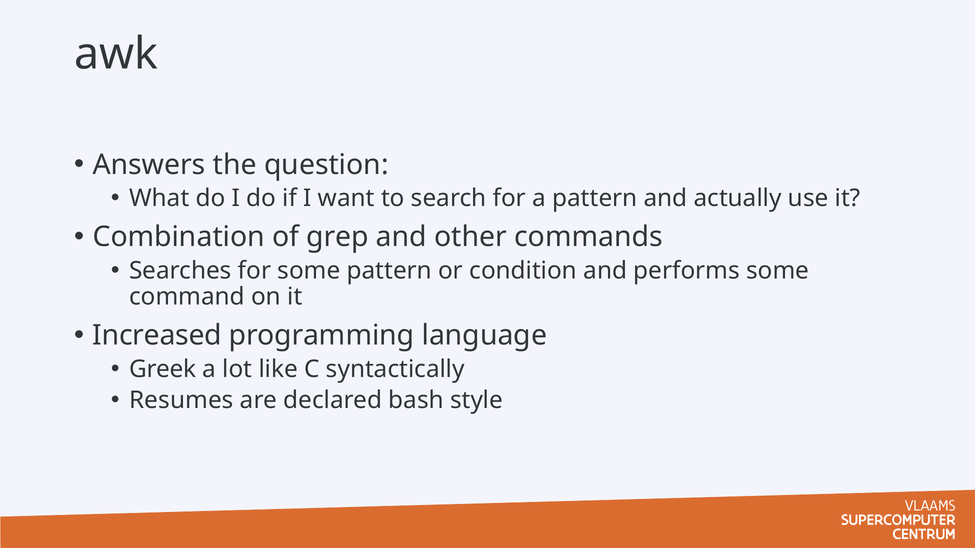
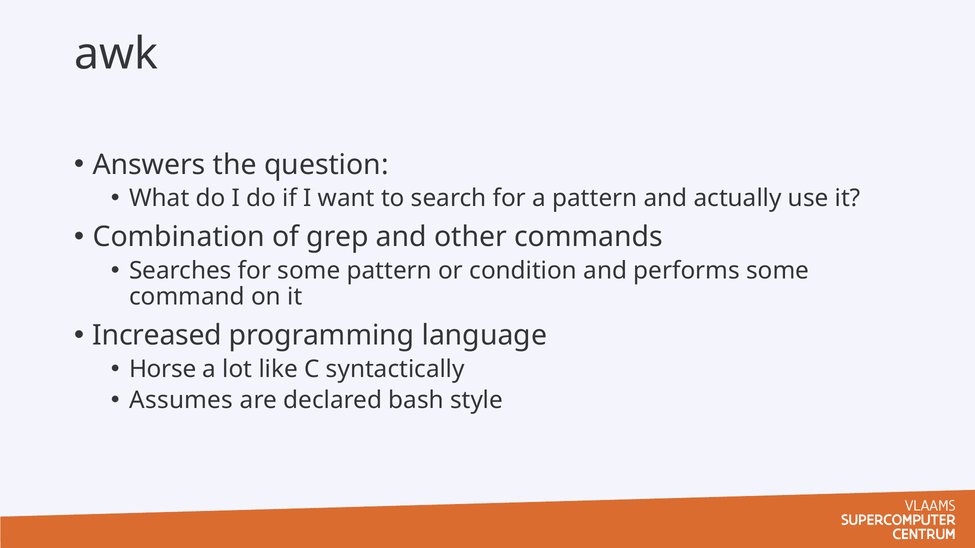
Greek: Greek -> Horse (163, 369)
Resumes: Resumes -> Assumes (181, 401)
